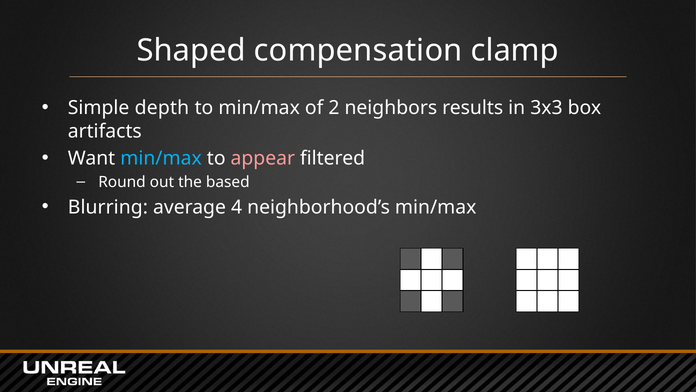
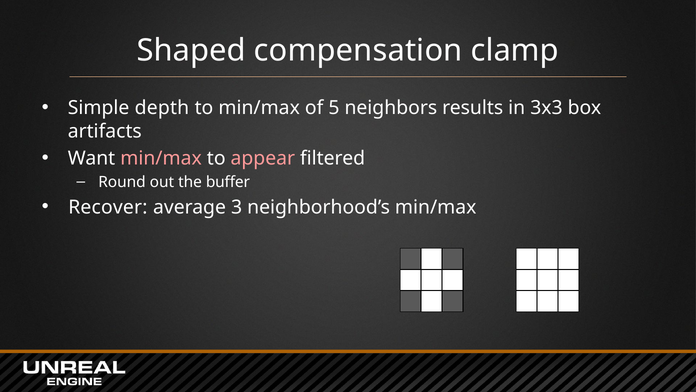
2: 2 -> 5 (334, 108)
min/max colour: light blue -> pink (161, 158)
based: based -> buffer (228, 182)
Blurring: Blurring -> Recover (108, 207)
4: 4 -> 3 (237, 207)
